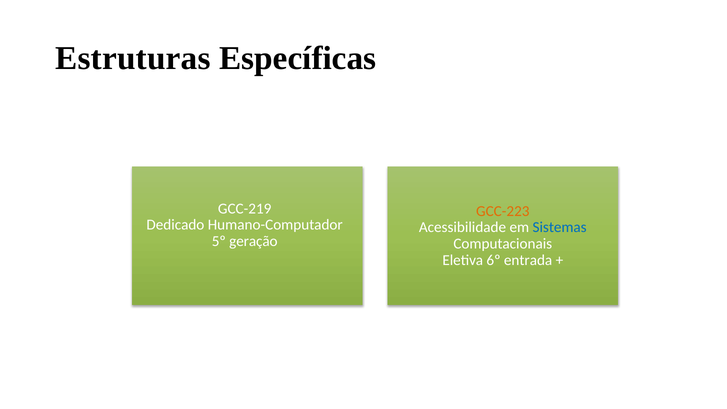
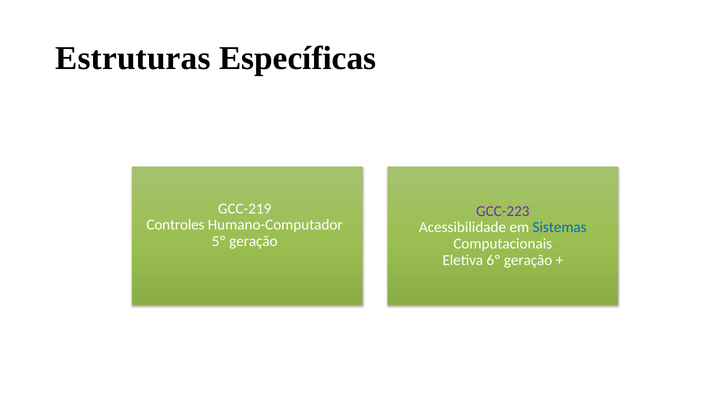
GCC-223 colour: orange -> purple (503, 211)
Dedicado: Dedicado -> Controles (175, 225)
6º entrada: entrada -> geração (528, 260)
